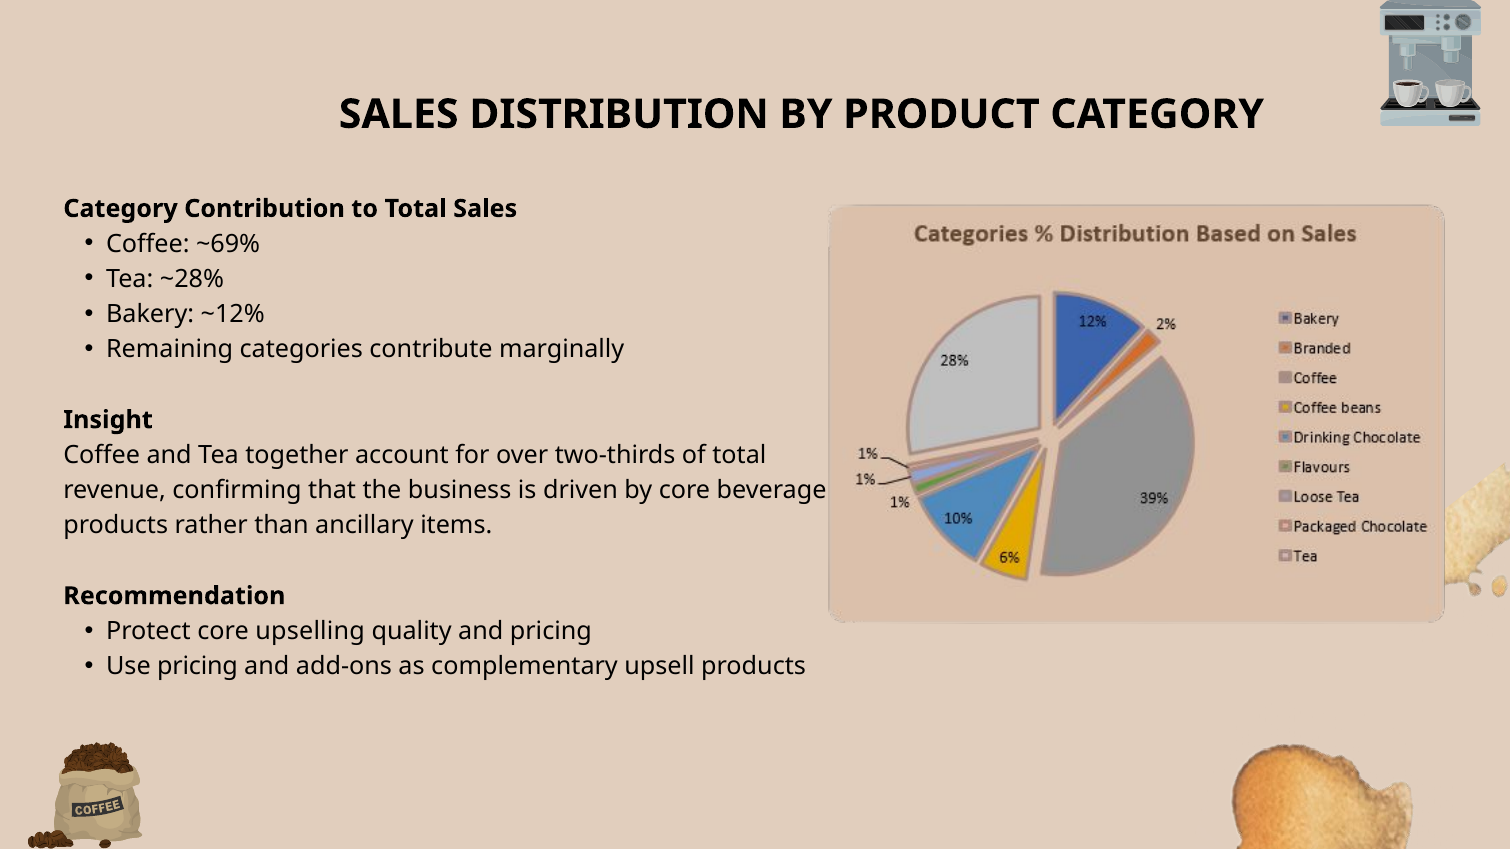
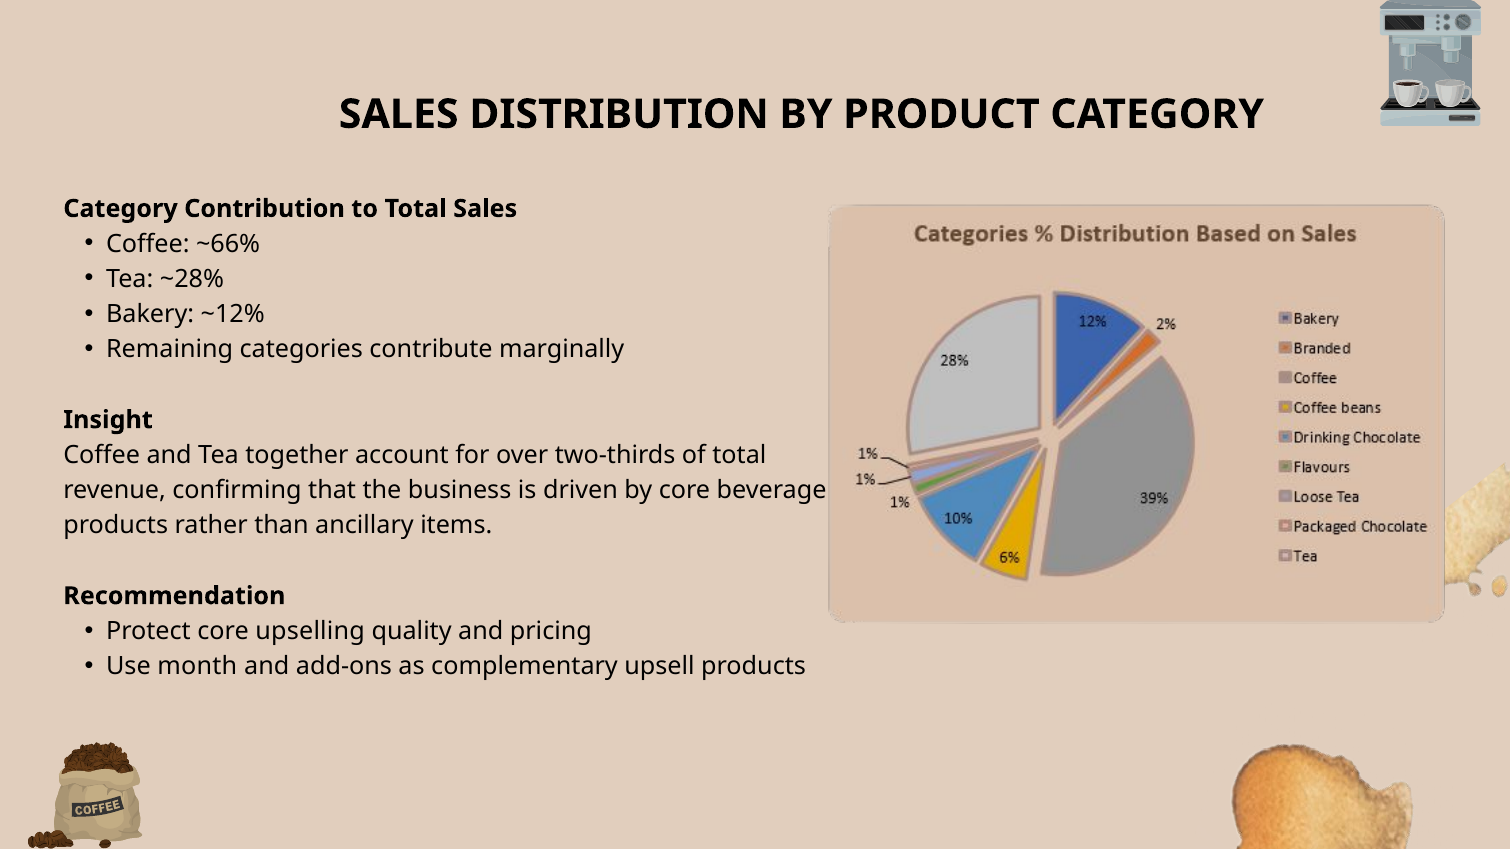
~69%: ~69% -> ~66% (228, 244)
Use pricing: pricing -> month (197, 667)
